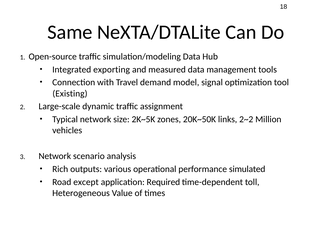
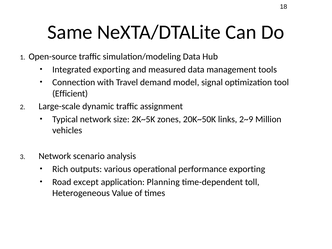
Existing: Existing -> Efficient (70, 93)
2~2: 2~2 -> 2~9 (246, 119)
performance simulated: simulated -> exporting (247, 169)
Required: Required -> Planning (163, 182)
